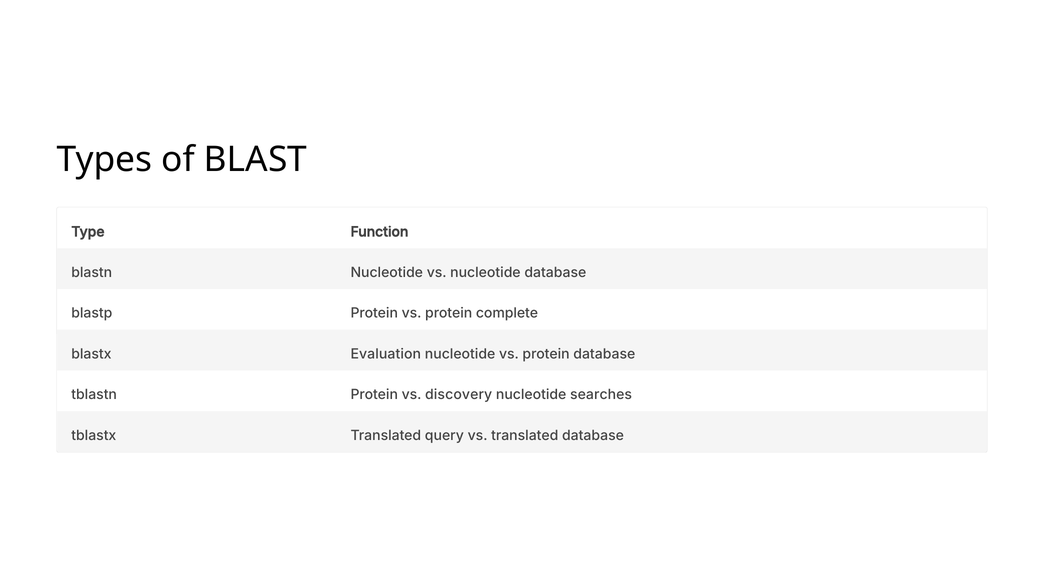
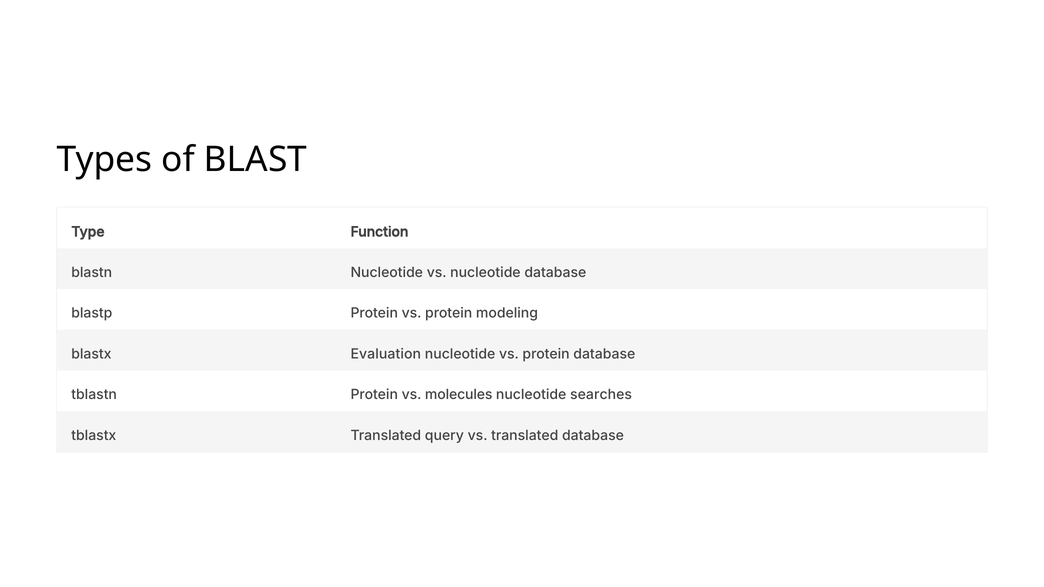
complete: complete -> modeling (507, 313)
discovery: discovery -> molecules (459, 395)
